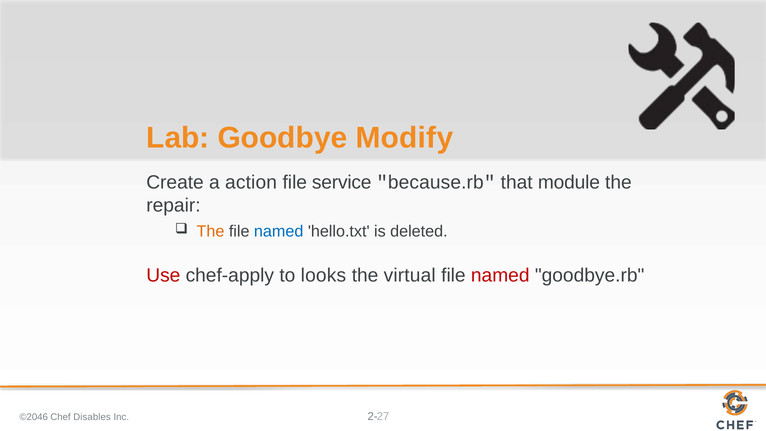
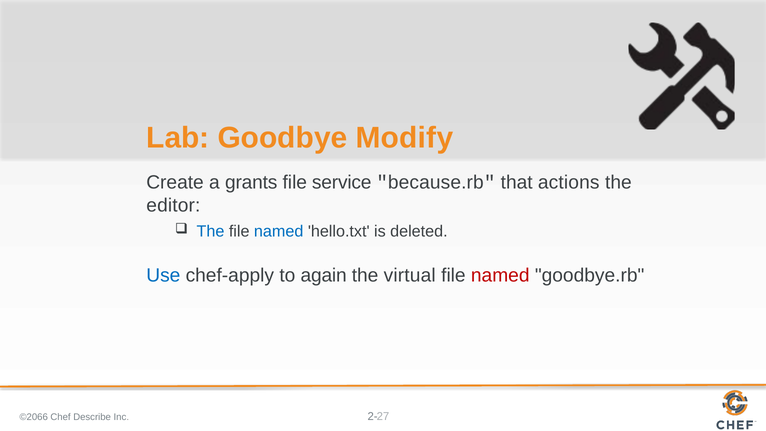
action: action -> grants (251, 182)
module: module -> actions (569, 182)
repair: repair -> editor (173, 205)
The colour: orange -> blue (210, 231)
Use colour: red -> blue (163, 275)
looks: looks -> again (324, 275)
©2046: ©2046 -> ©2066 (34, 417)
Disables: Disables -> Describe (92, 417)
